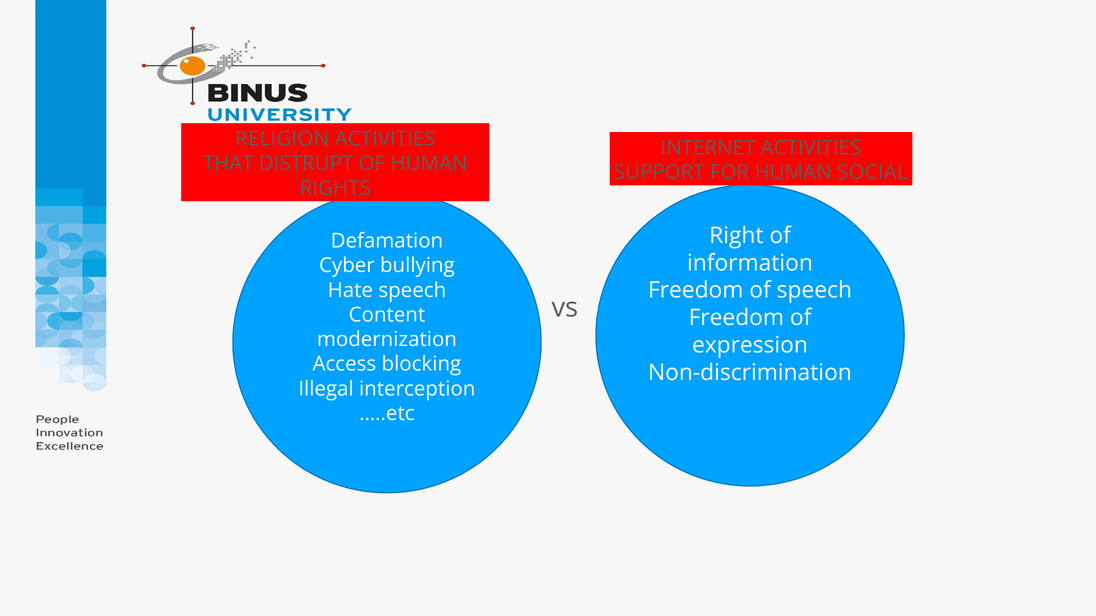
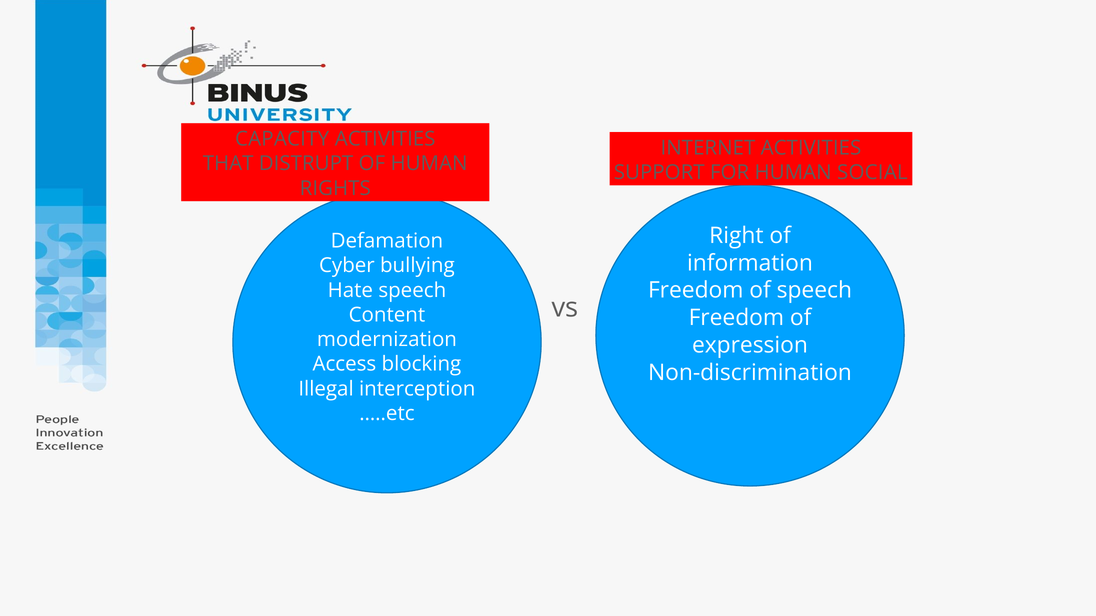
RELIGION: RELIGION -> CAPACITY (282, 139)
